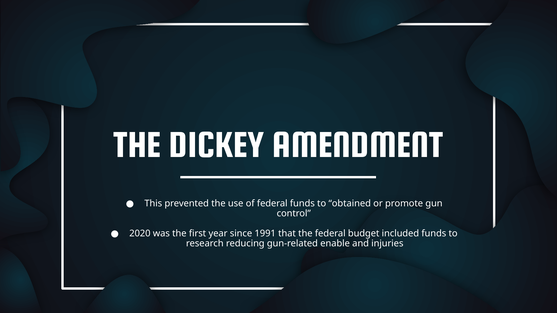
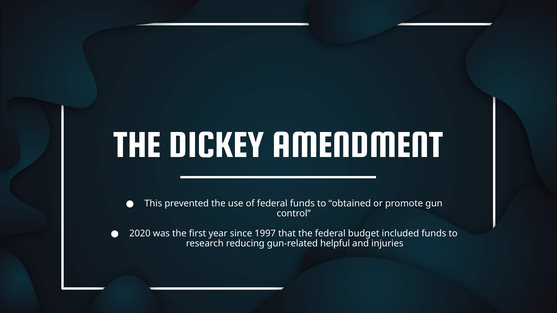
1991: 1991 -> 1997 (265, 234)
enable: enable -> helpful (335, 244)
